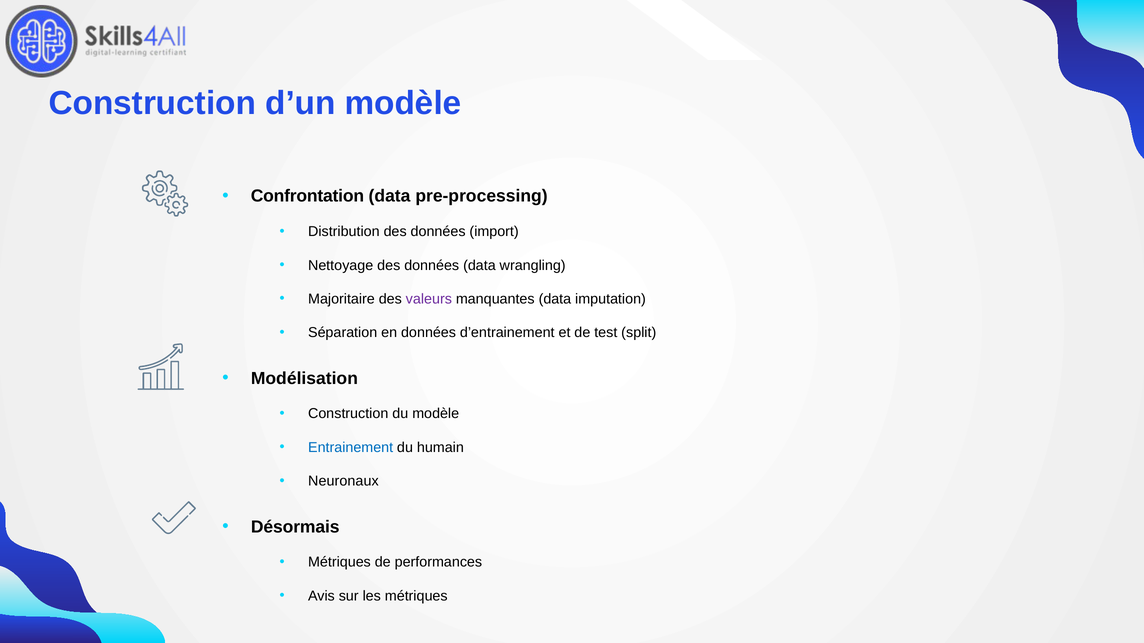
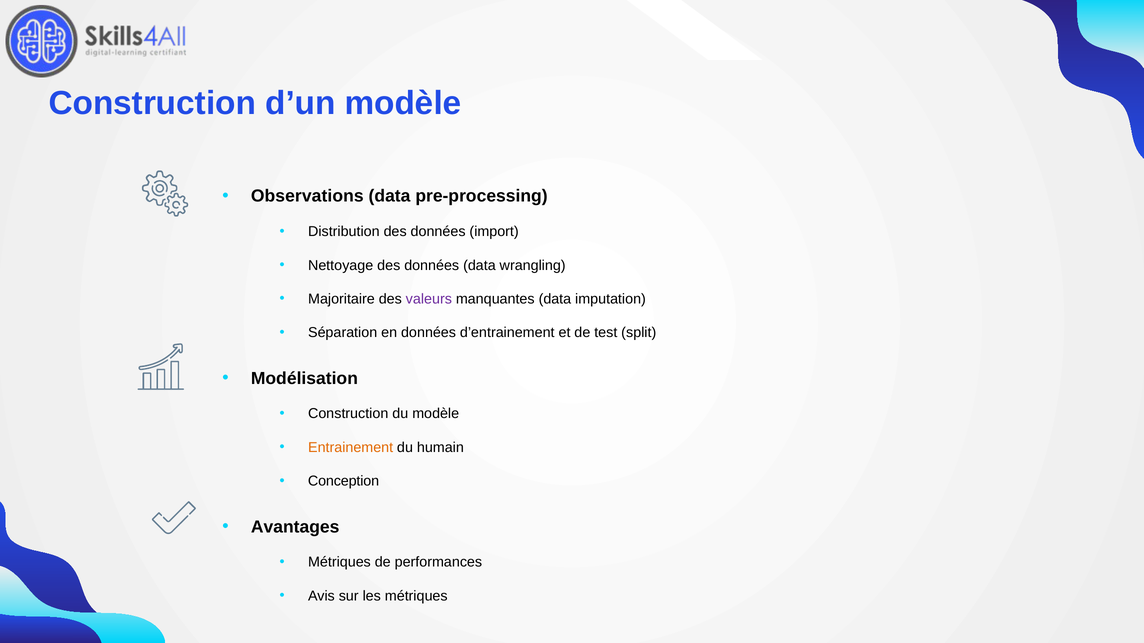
Confrontation: Confrontation -> Observations (307, 196)
Entrainement colour: blue -> orange (351, 448)
Neuronaux: Neuronaux -> Conception (344, 482)
Désormais: Désormais -> Avantages (295, 527)
